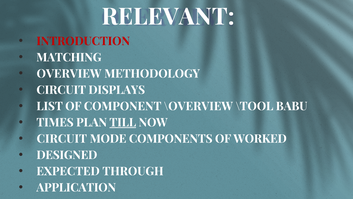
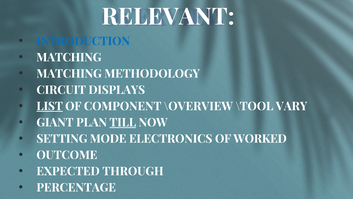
INTRODUCTION colour: red -> blue (83, 41)
OVERVIEW: OVERVIEW -> MATCHING (69, 74)
LIST underline: none -> present (50, 106)
BABU: BABU -> VARY (292, 106)
TIMES: TIMES -> GIANT (55, 122)
CIRCUIT: CIRCUIT -> SETTING (62, 139)
COMPONENTS: COMPONENTS -> ELECTRONICS (171, 139)
DESIGNED: DESIGNED -> OUTCOME (67, 155)
APPLICATION: APPLICATION -> PERCENTAGE (76, 187)
